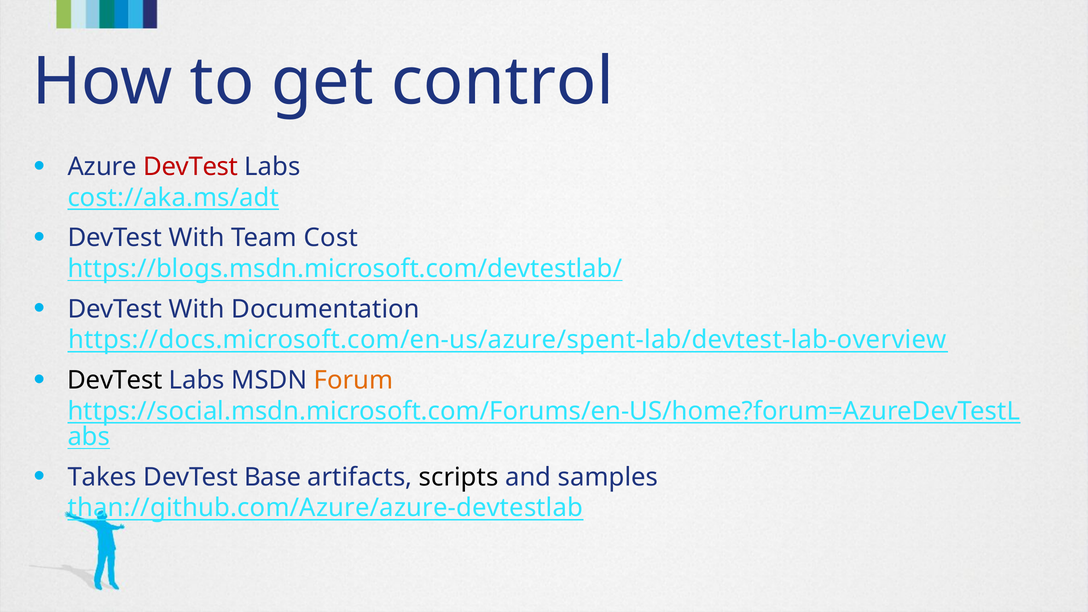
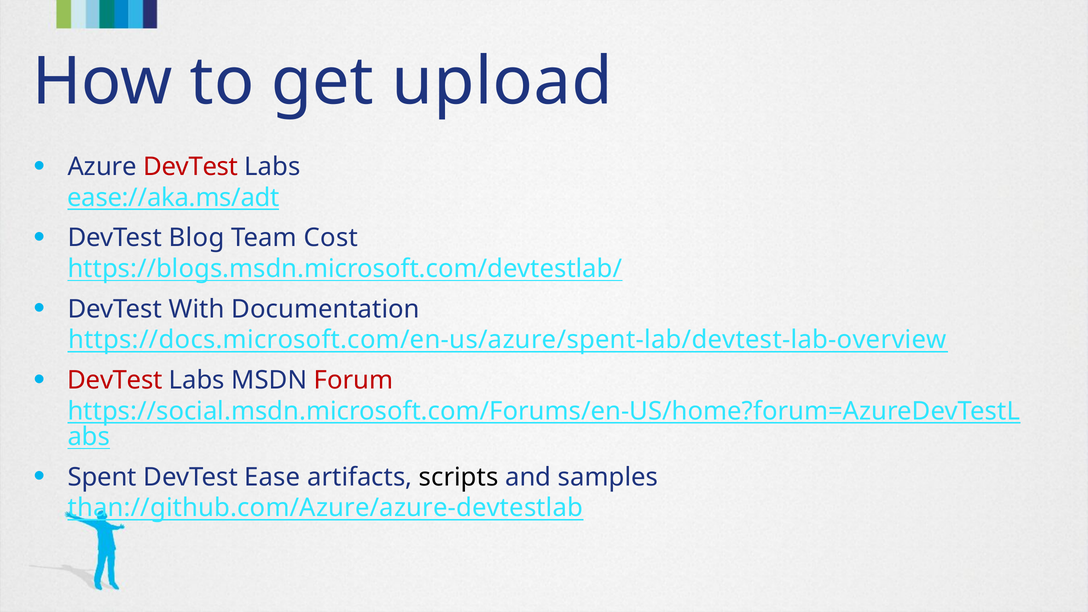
control: control -> upload (502, 82)
cost://aka.ms/adt: cost://aka.ms/adt -> ease://aka.ms/adt (173, 198)
With: With -> Blog (197, 238)
DevTest colour: black -> red (115, 380)
Forum colour: orange -> red (354, 380)
Takes: Takes -> Spent (102, 477)
Base: Base -> Ease (272, 477)
